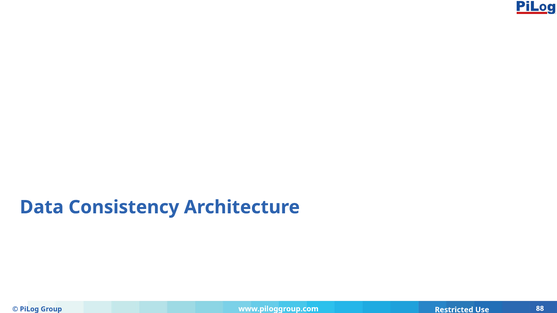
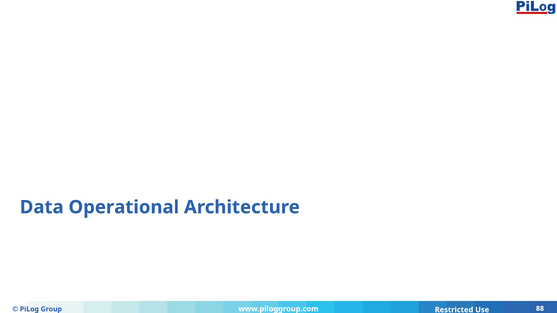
Consistency: Consistency -> Operational (124, 207)
